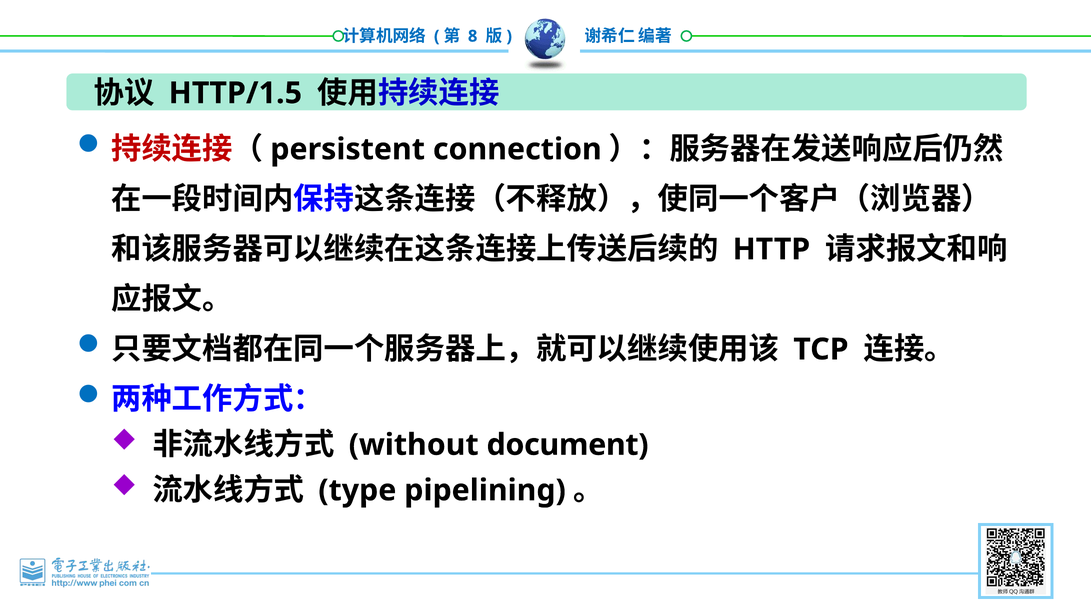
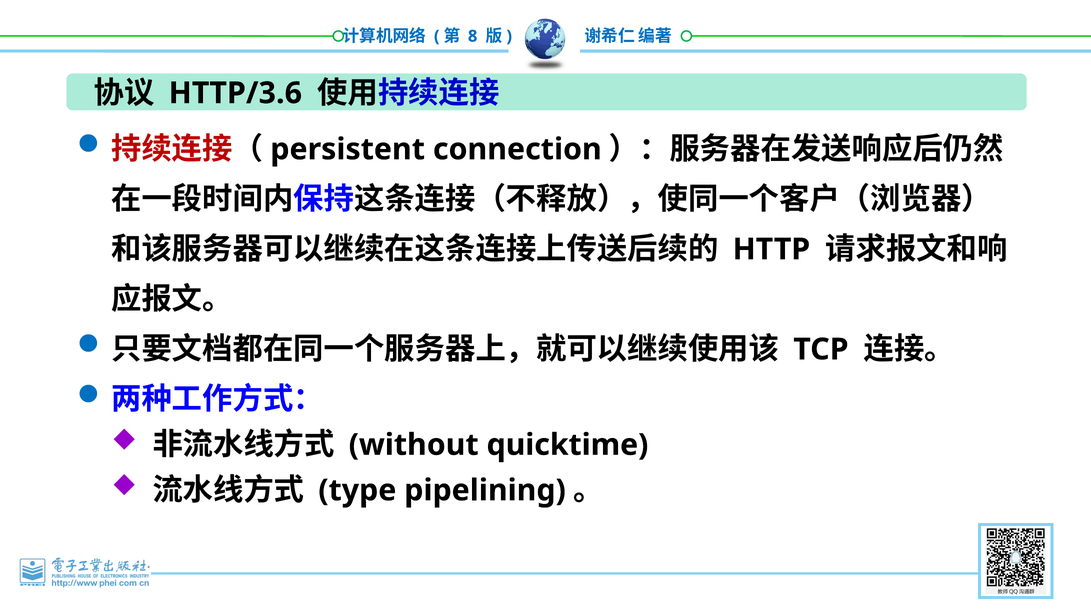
HTTP/1.5: HTTP/1.5 -> HTTP/3.6 (235, 93)
document: document -> quicktime (567, 445)
